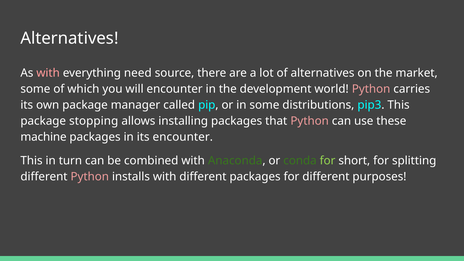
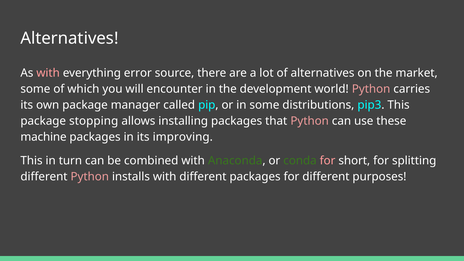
need: need -> error (138, 73)
its encounter: encounter -> improving (183, 137)
for colour: light green -> pink (328, 161)
